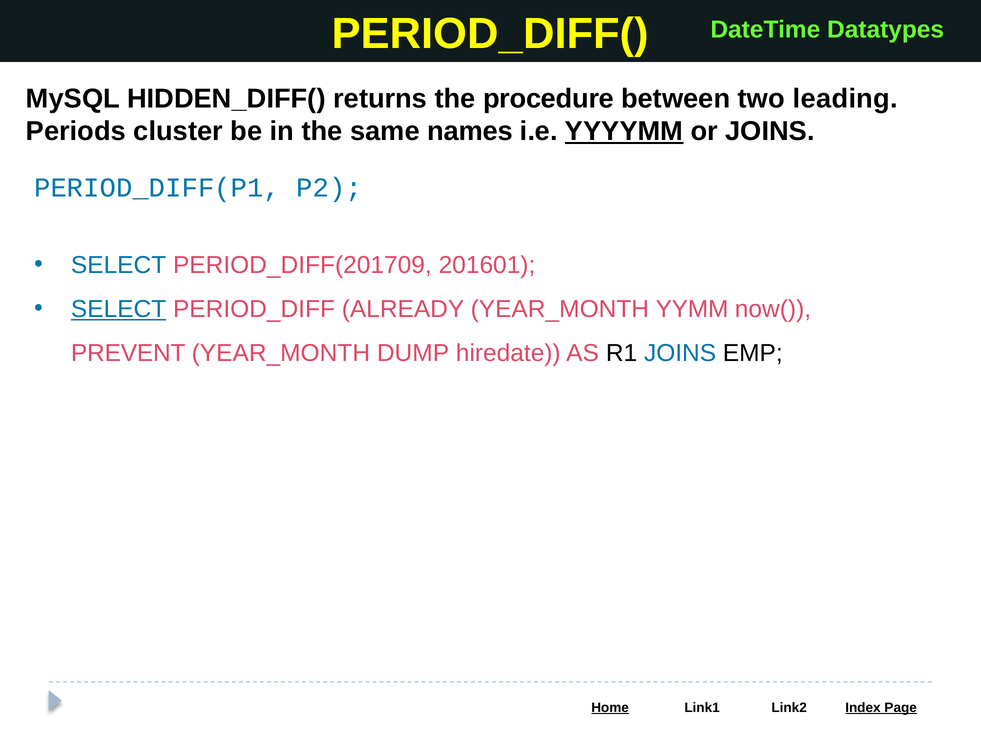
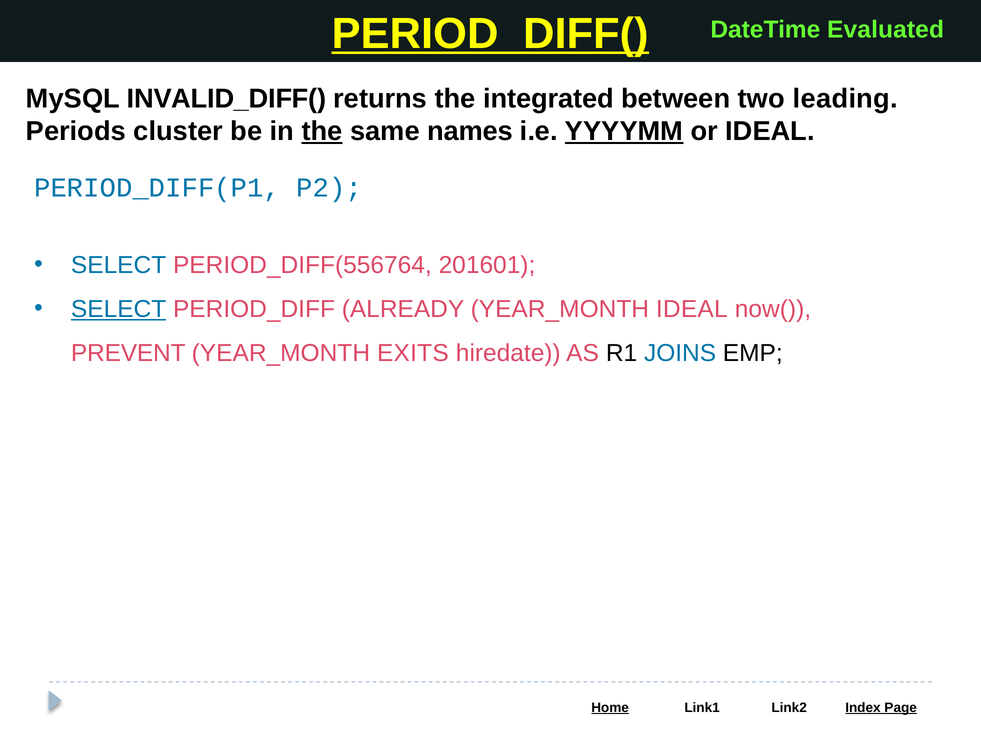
PERIOD_DIFF( underline: none -> present (490, 34)
Datatypes: Datatypes -> Evaluated (886, 29)
HIDDEN_DIFF(: HIDDEN_DIFF( -> INVALID_DIFF( (227, 98)
procedure: procedure -> integrated (549, 98)
the underline: none -> present (322, 131)
or JOINS: JOINS -> IDEAL (770, 131)
PERIOD_DIFF(201709: PERIOD_DIFF(201709 -> PERIOD_DIFF(556764 (302, 265)
YEAR_MONTH YYMM: YYMM -> IDEAL (692, 309)
DUMP: DUMP -> EXITS (413, 353)
